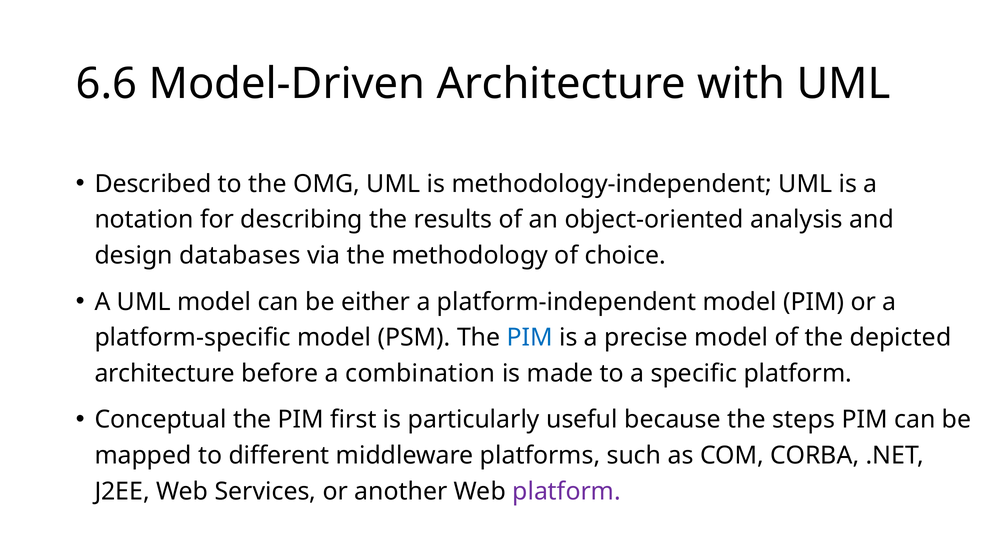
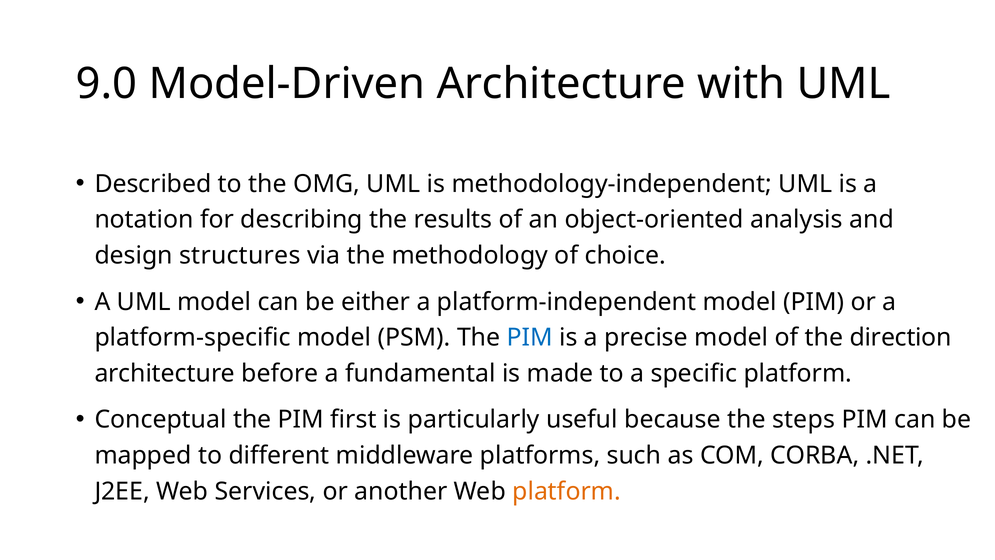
6.6: 6.6 -> 9.0 (107, 84)
databases: databases -> structures (240, 255)
depicted: depicted -> direction (901, 337)
combination: combination -> fundamental (420, 373)
platform colour: purple -> orange (567, 491)
